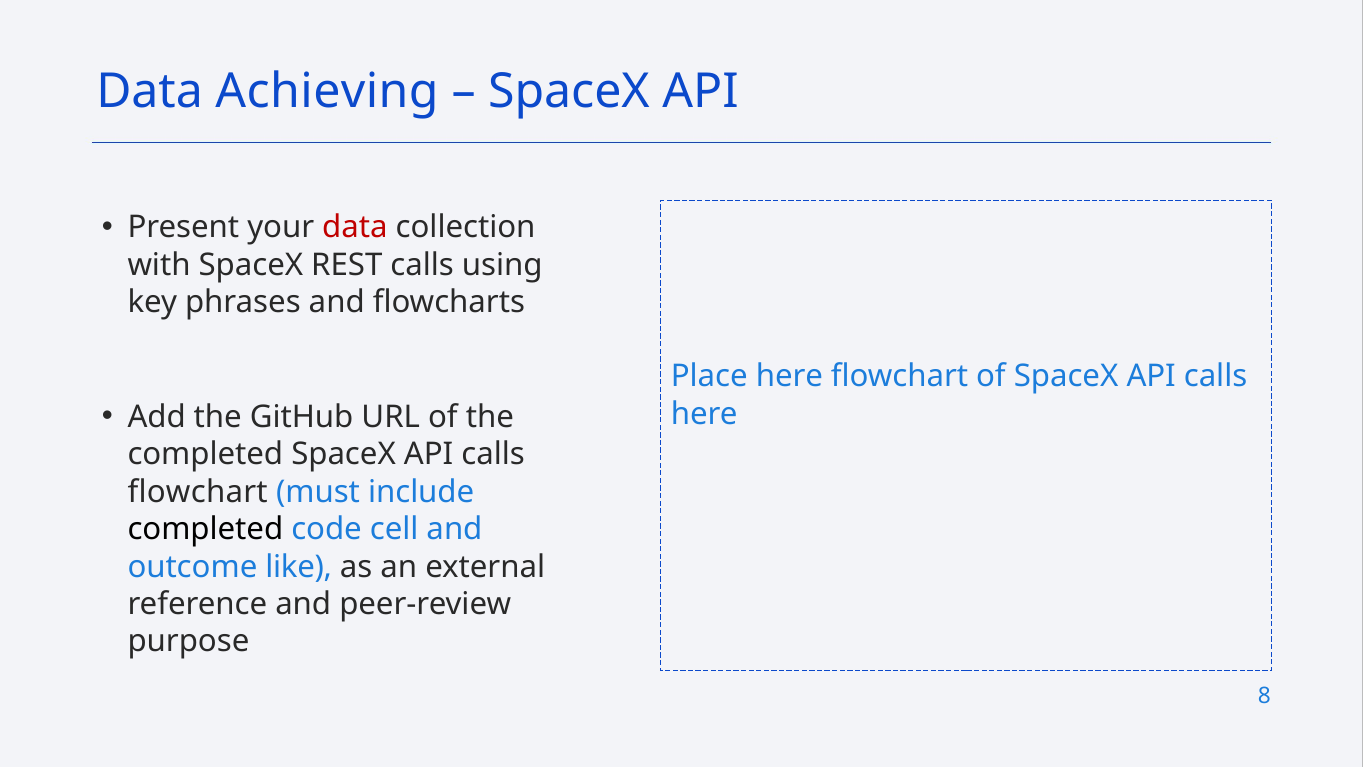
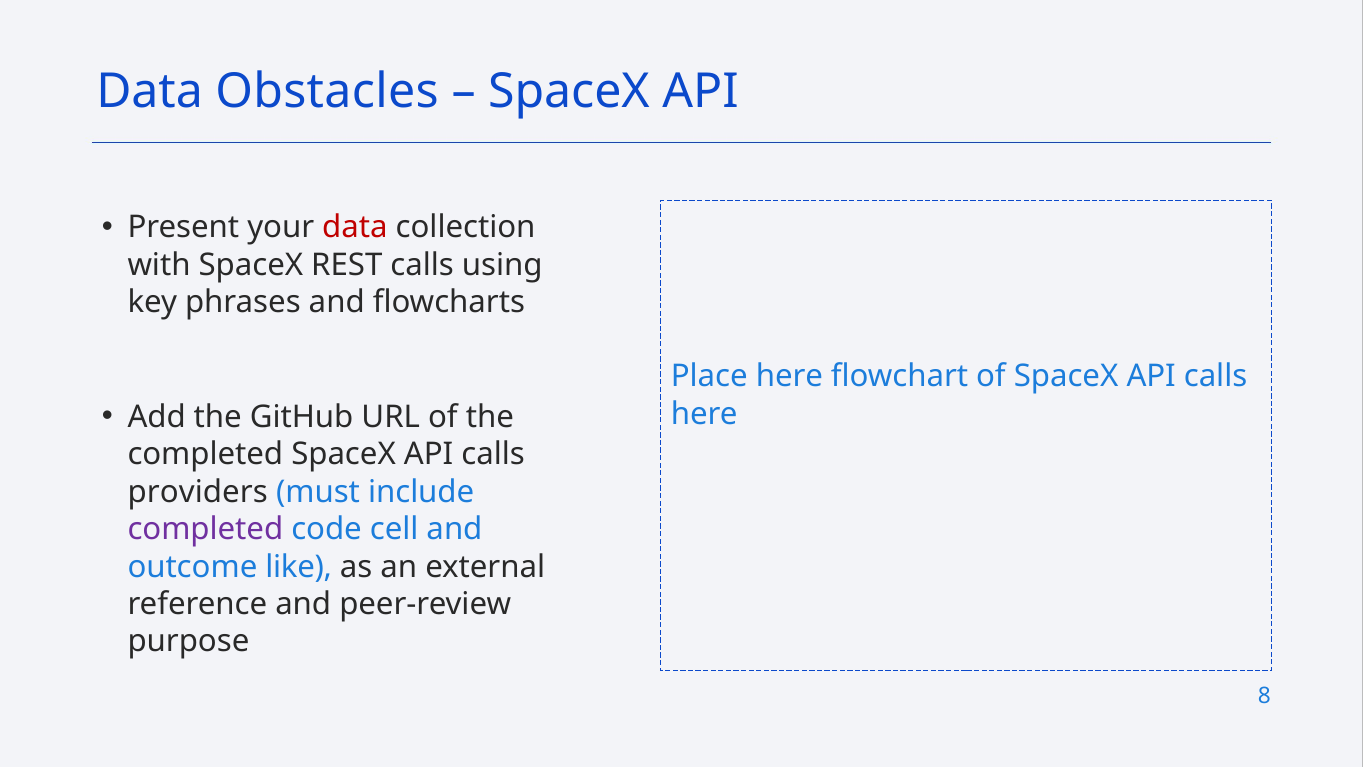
Achieving: Achieving -> Obstacles (327, 91)
flowchart: flowchart -> providers (198, 492)
completed colour: black -> purple (205, 529)
